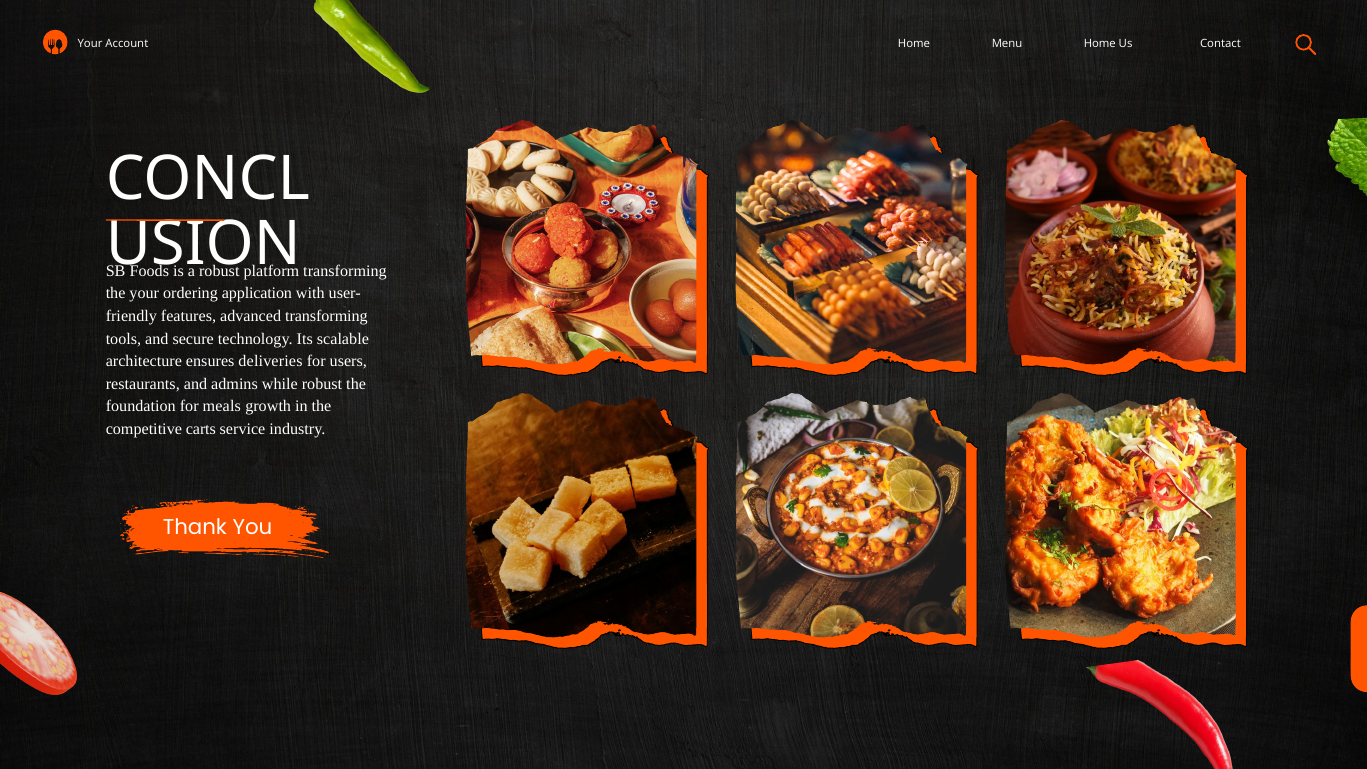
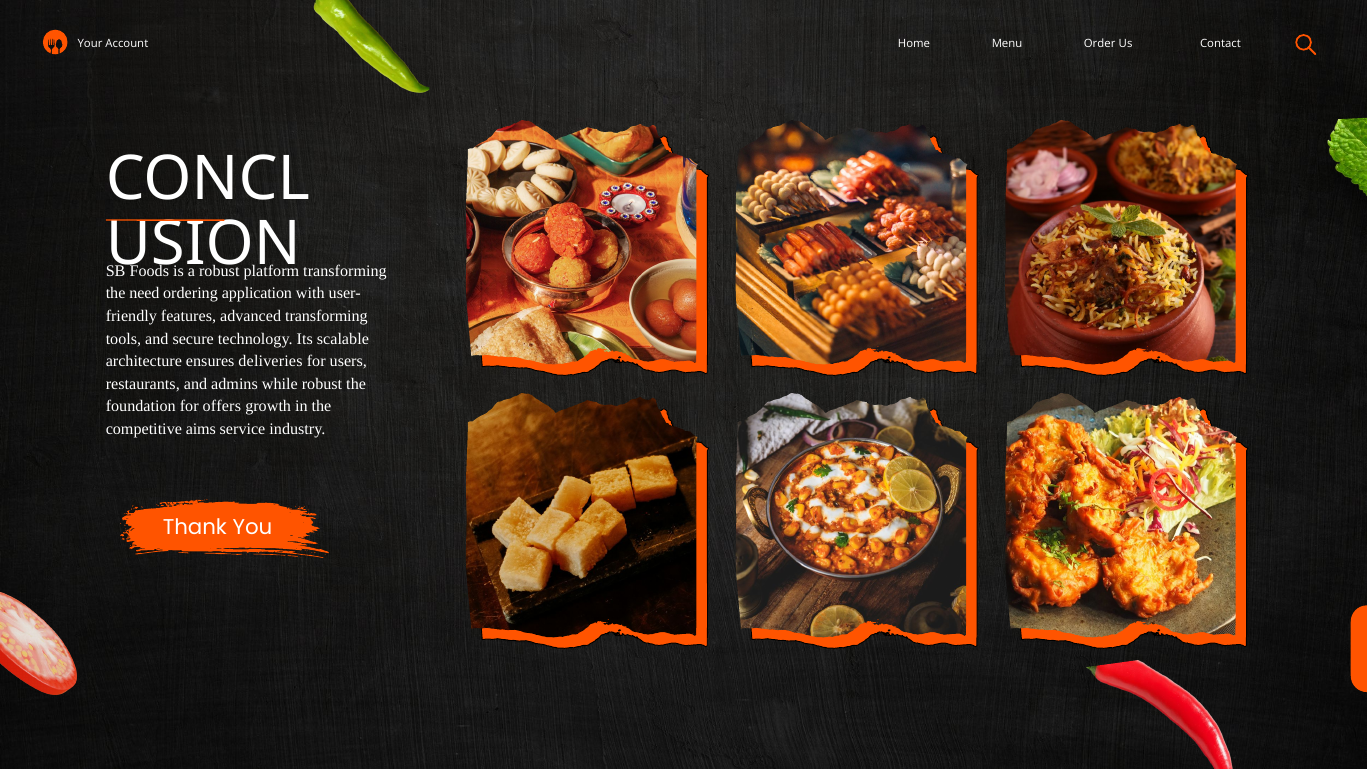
Home: Home -> Order (1100, 44)
the your: your -> need (144, 294)
meals: meals -> offers (222, 406)
carts: carts -> aims (201, 429)
